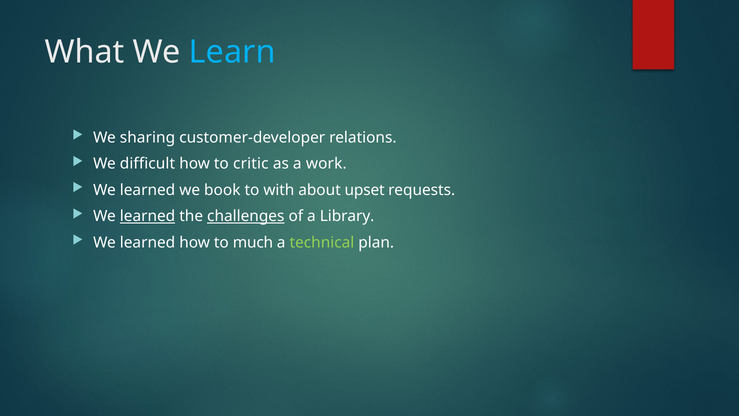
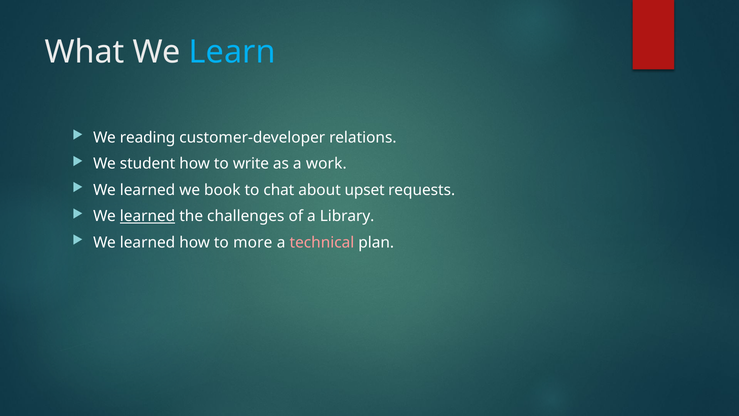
sharing: sharing -> reading (148, 137)
difficult: difficult -> student (148, 164)
critic: critic -> write (251, 164)
with: with -> chat (279, 190)
challenges underline: present -> none (246, 216)
much: much -> more (253, 242)
technical colour: light green -> pink (322, 242)
